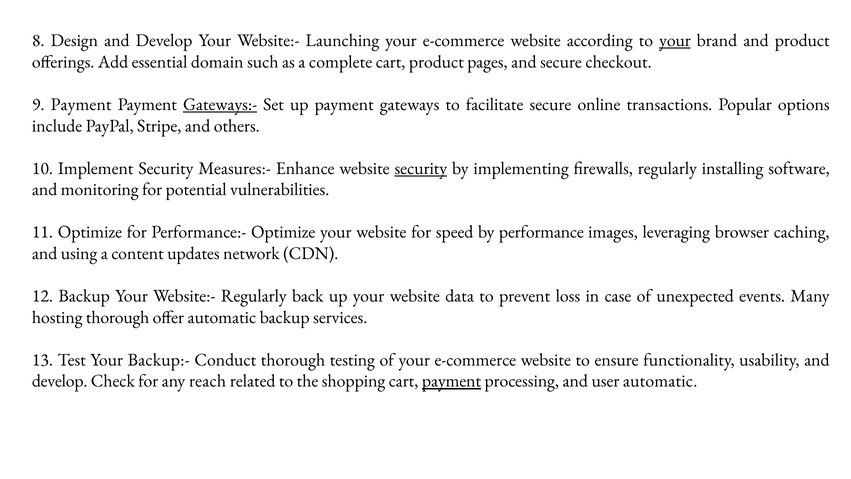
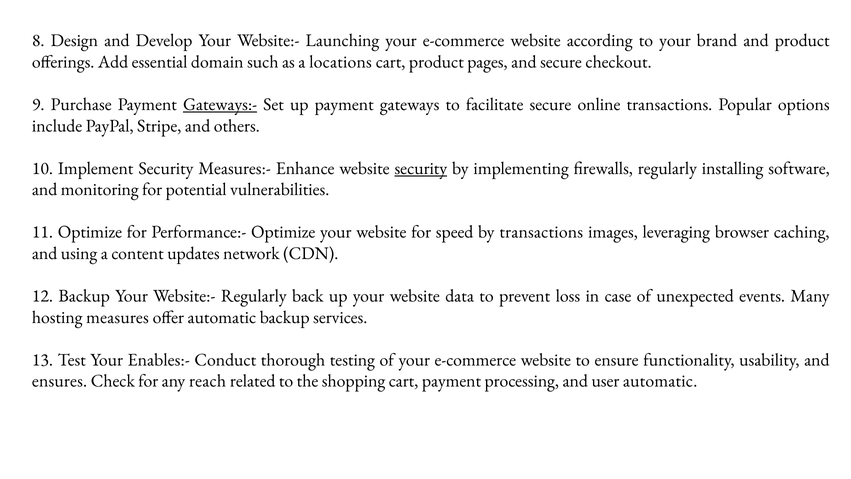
your underline: present -> none (675, 40)
complete: complete -> locations (341, 62)
9 Payment: Payment -> Purchase (81, 104)
by performance: performance -> transactions (541, 232)
hosting thorough: thorough -> measures (117, 317)
Backup:-: Backup:- -> Enables:- (159, 360)
develop: develop -> ensures (60, 381)
payment underline: present -> none (451, 381)
